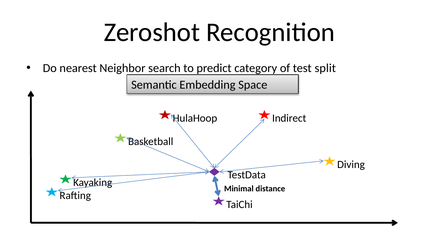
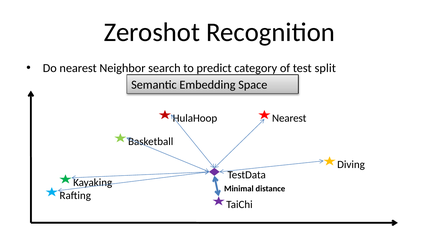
Indirect: Indirect -> Nearest (289, 118)
